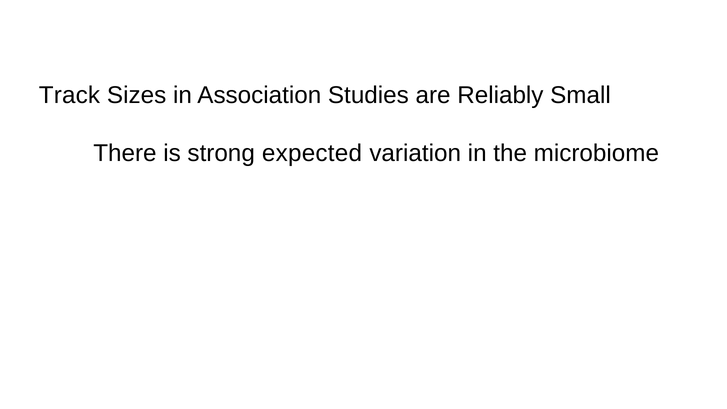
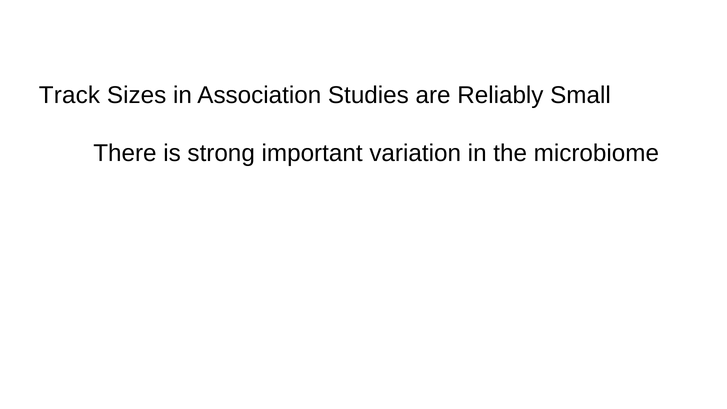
expected: expected -> important (312, 153)
